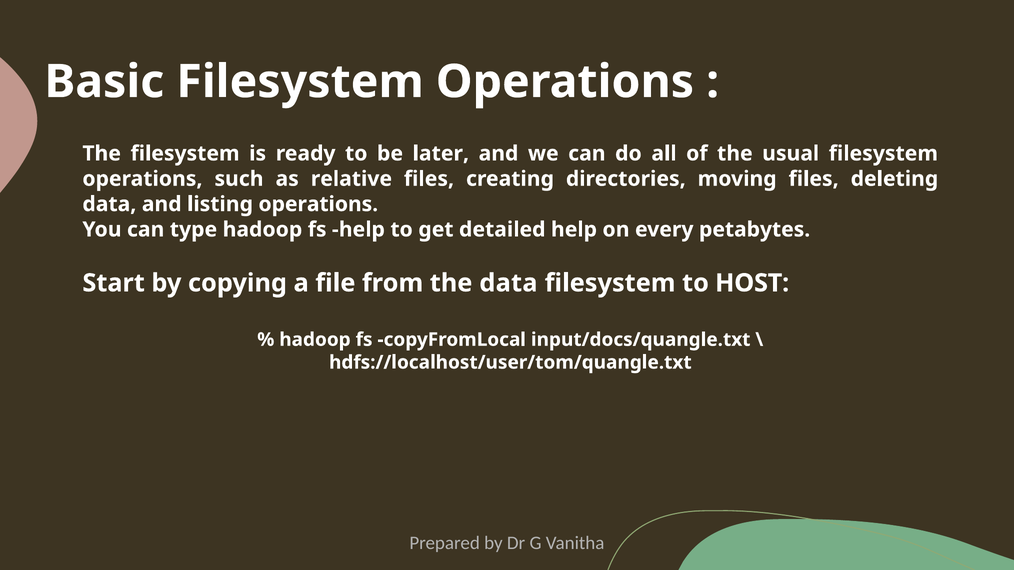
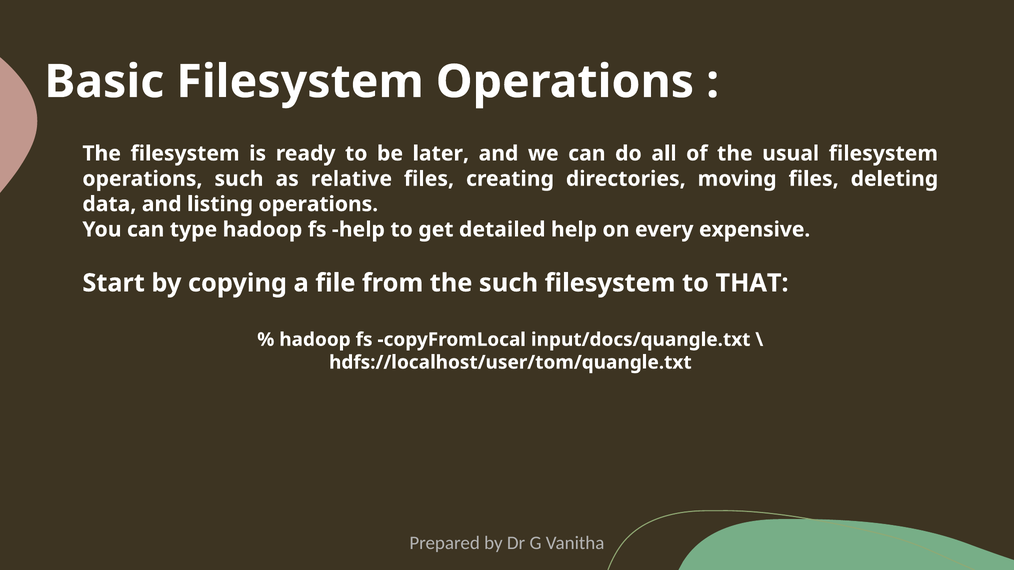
petabytes: petabytes -> expensive (755, 230)
the data: data -> such (509, 283)
HOST: HOST -> THAT (752, 283)
